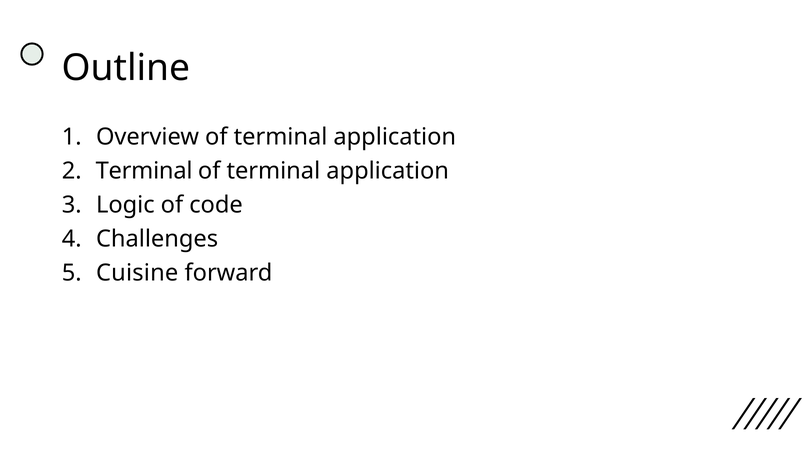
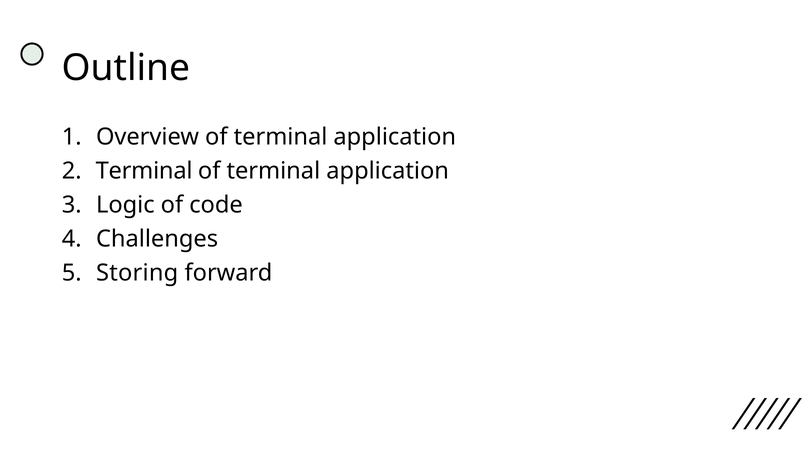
Cuisine: Cuisine -> Storing (137, 273)
